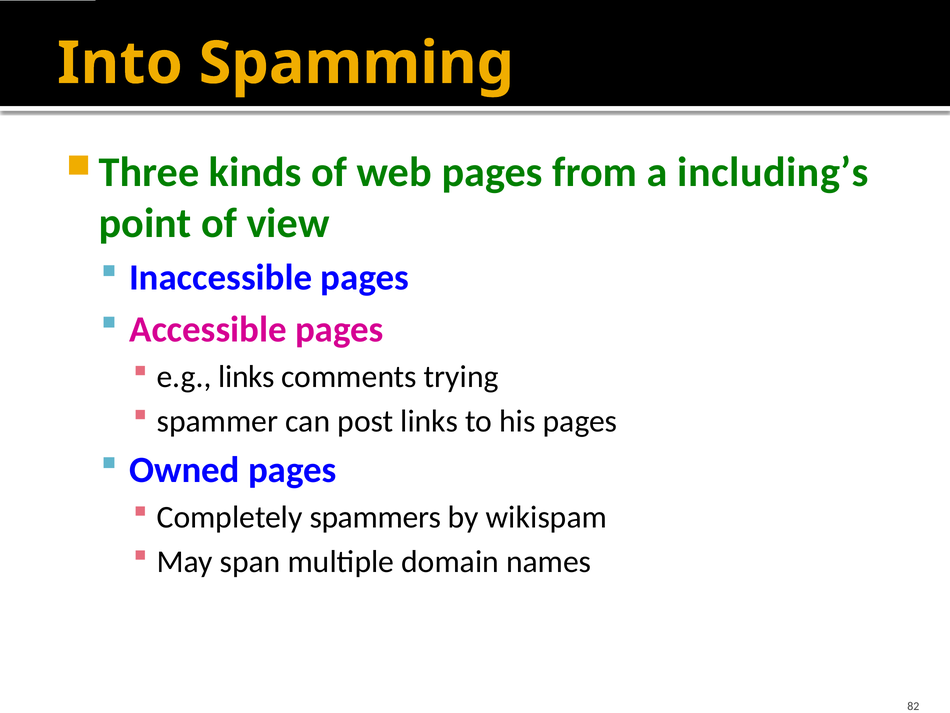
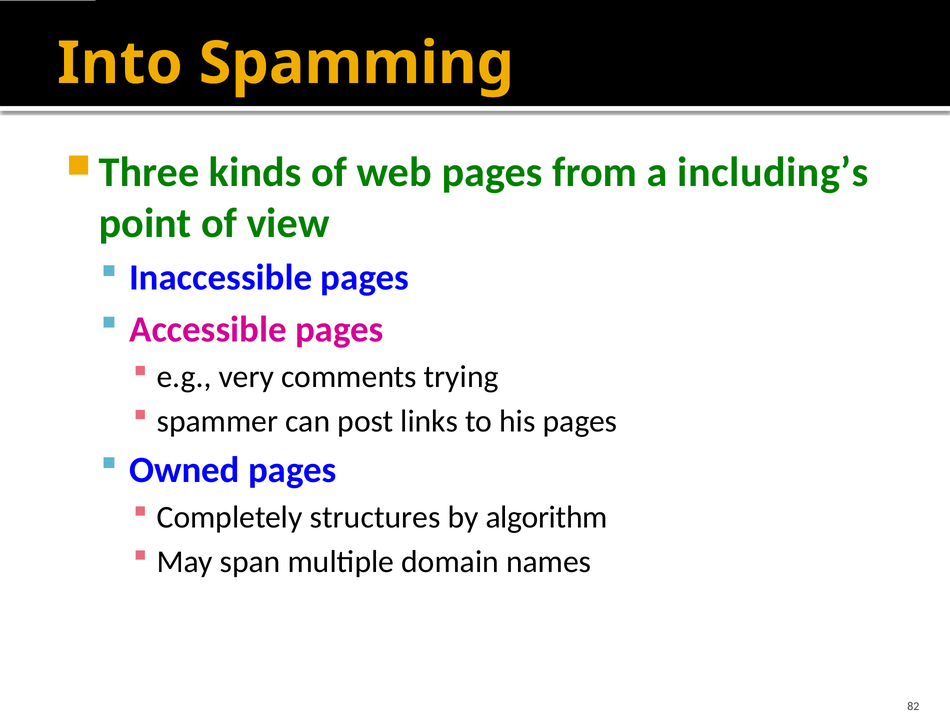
e.g links: links -> very (246, 377)
spammers: spammers -> structures (375, 517)
wikispam: wikispam -> algorithm (547, 517)
